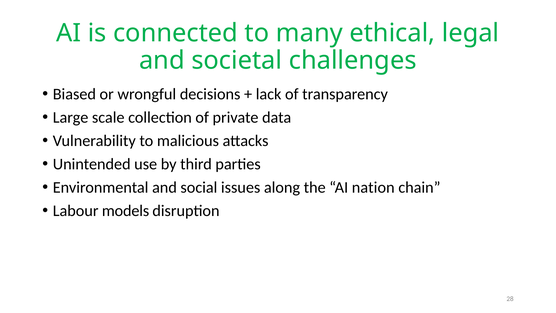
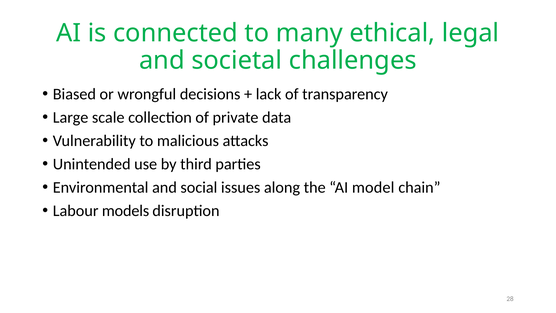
nation: nation -> model (373, 187)
